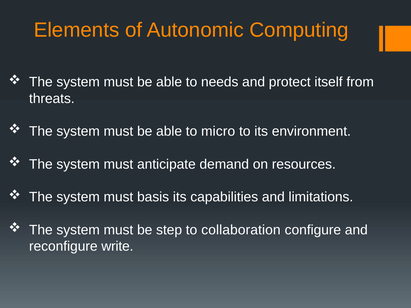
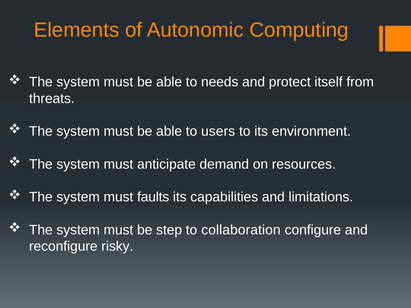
micro: micro -> users (218, 131)
basis: basis -> faults (153, 197)
write: write -> risky (117, 247)
